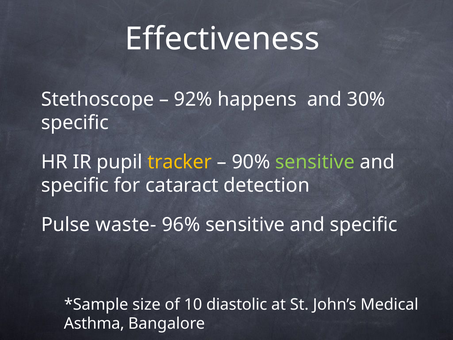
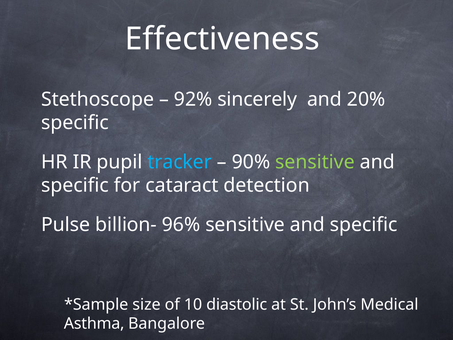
happens: happens -> sincerely (257, 99)
30%: 30% -> 20% (366, 99)
tracker colour: yellow -> light blue (180, 162)
waste-: waste- -> billion- (126, 224)
